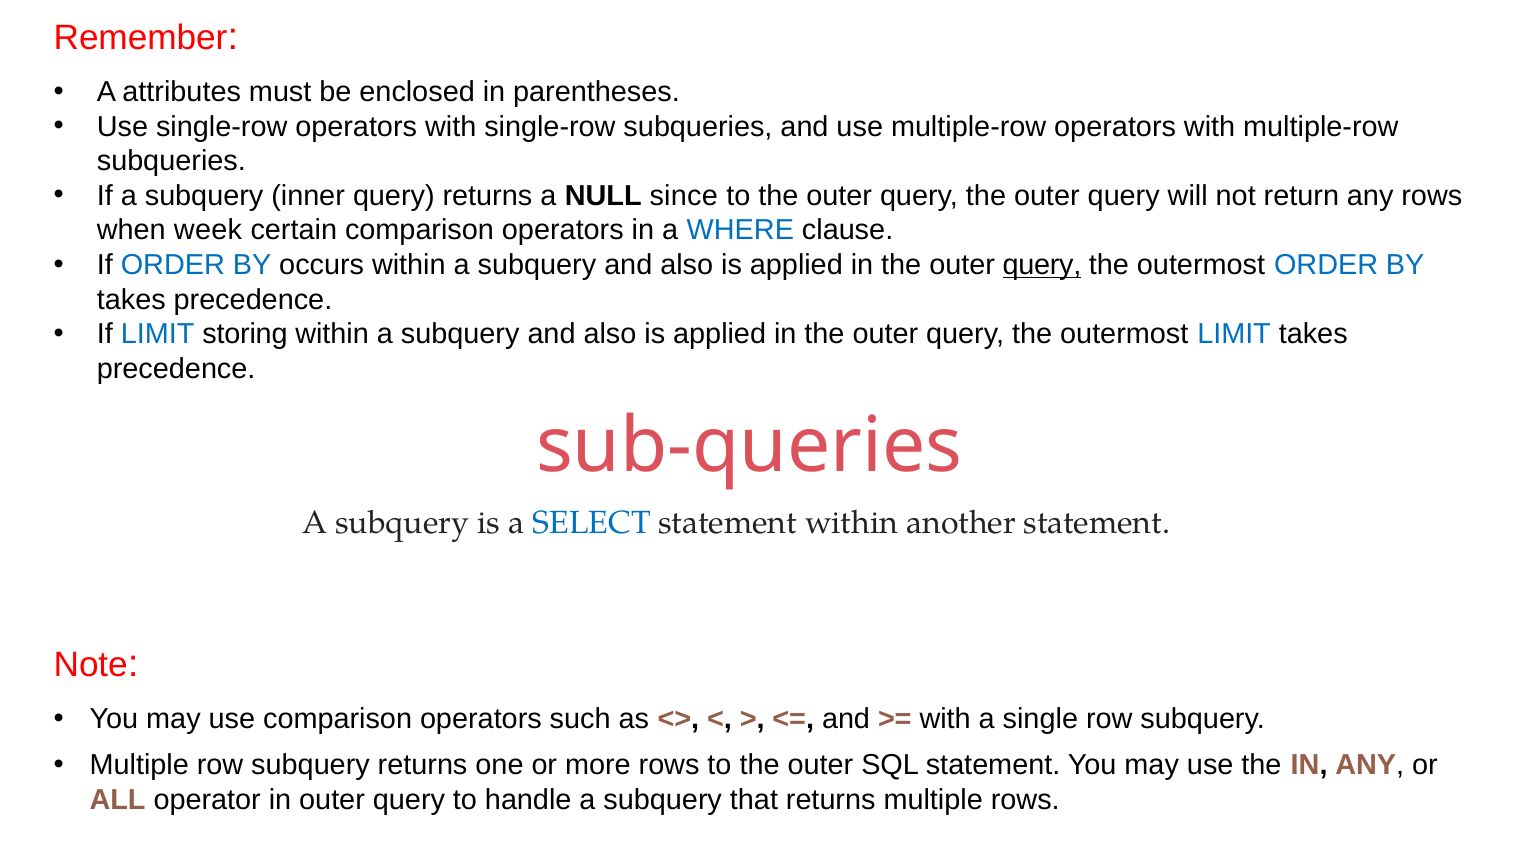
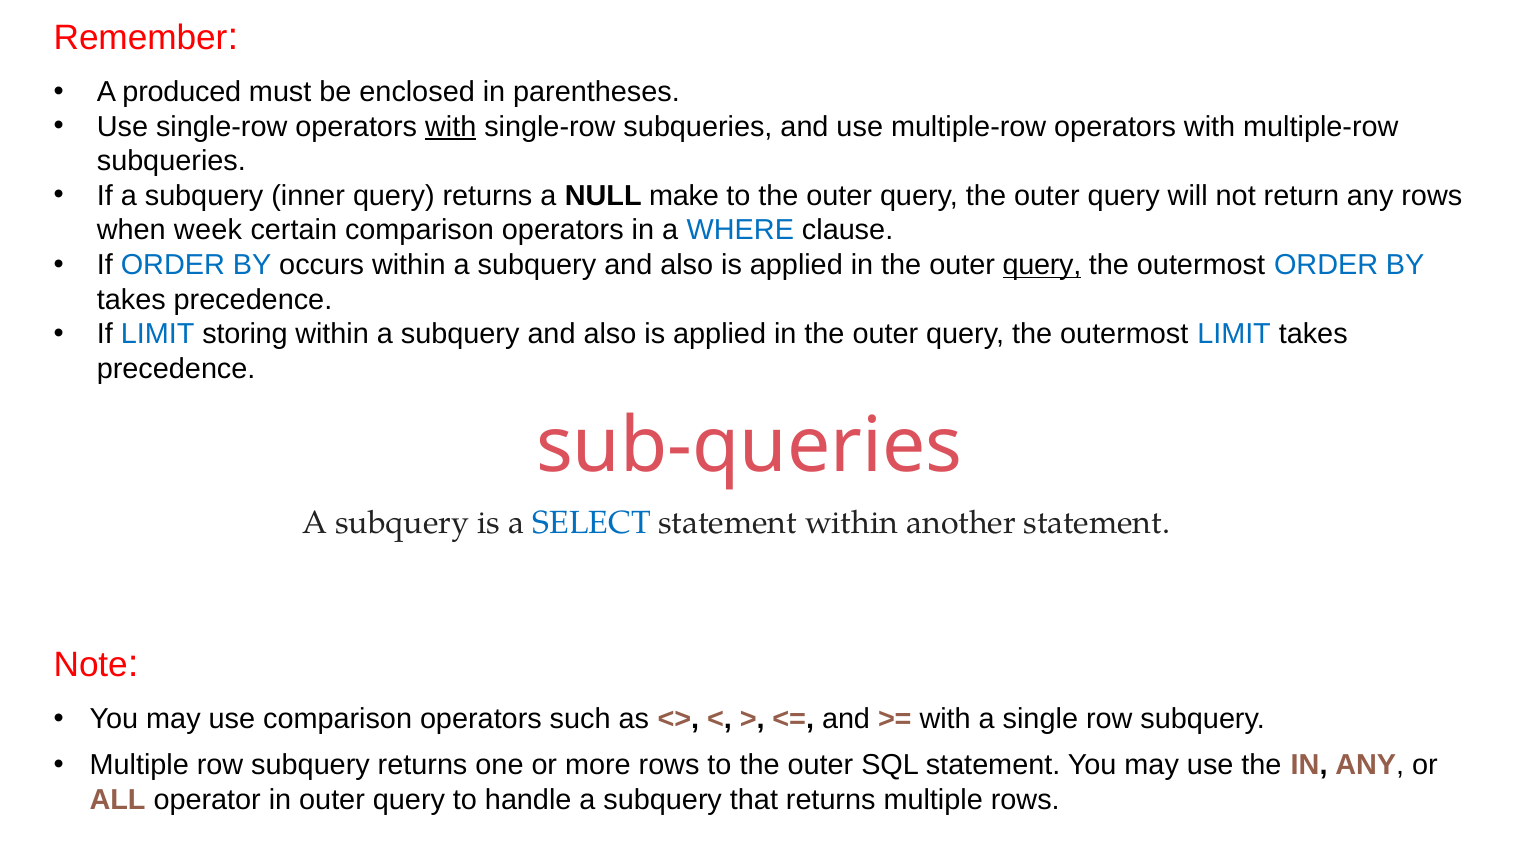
attributes: attributes -> produced (182, 92)
with underline: none -> present (451, 127)
since: since -> make (684, 196)
